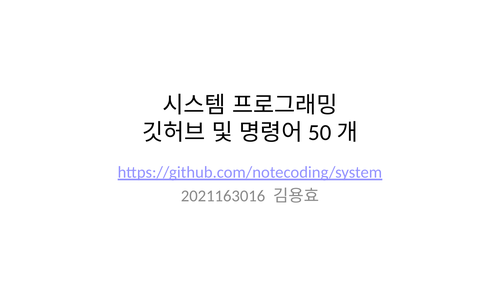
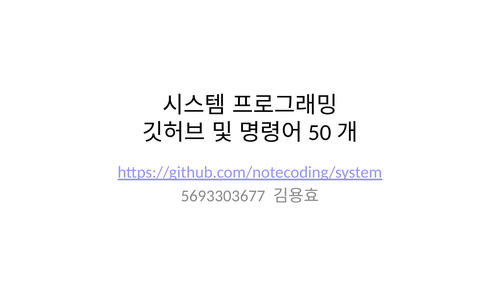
2021163016: 2021163016 -> 5693303677 (223, 196)
